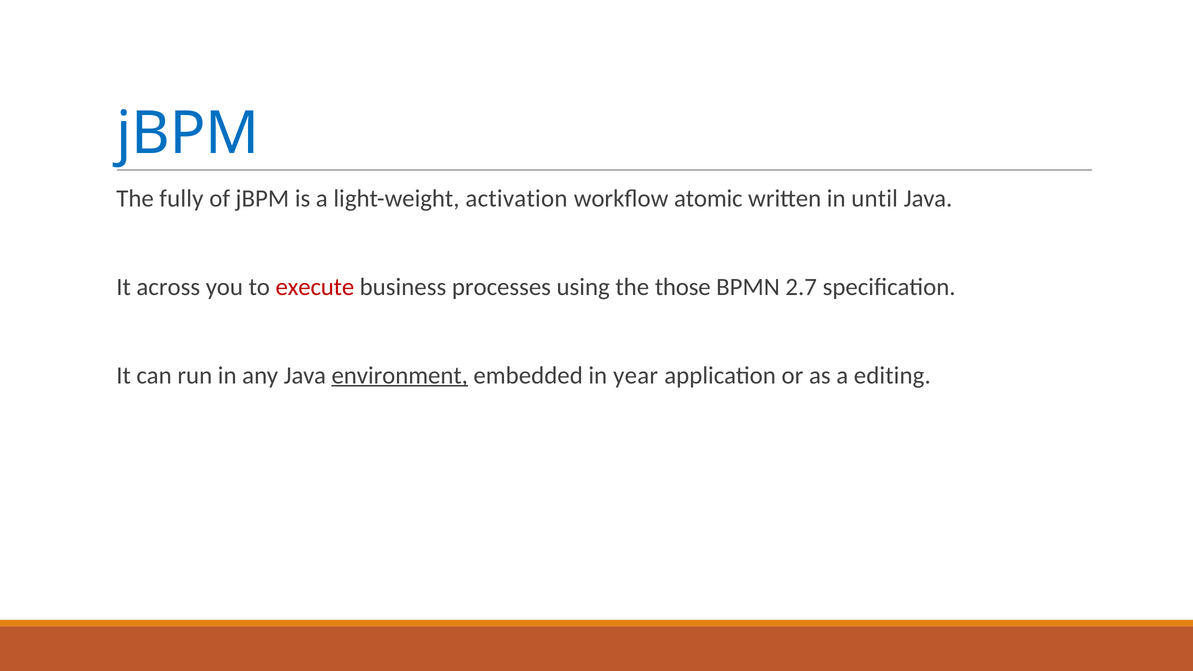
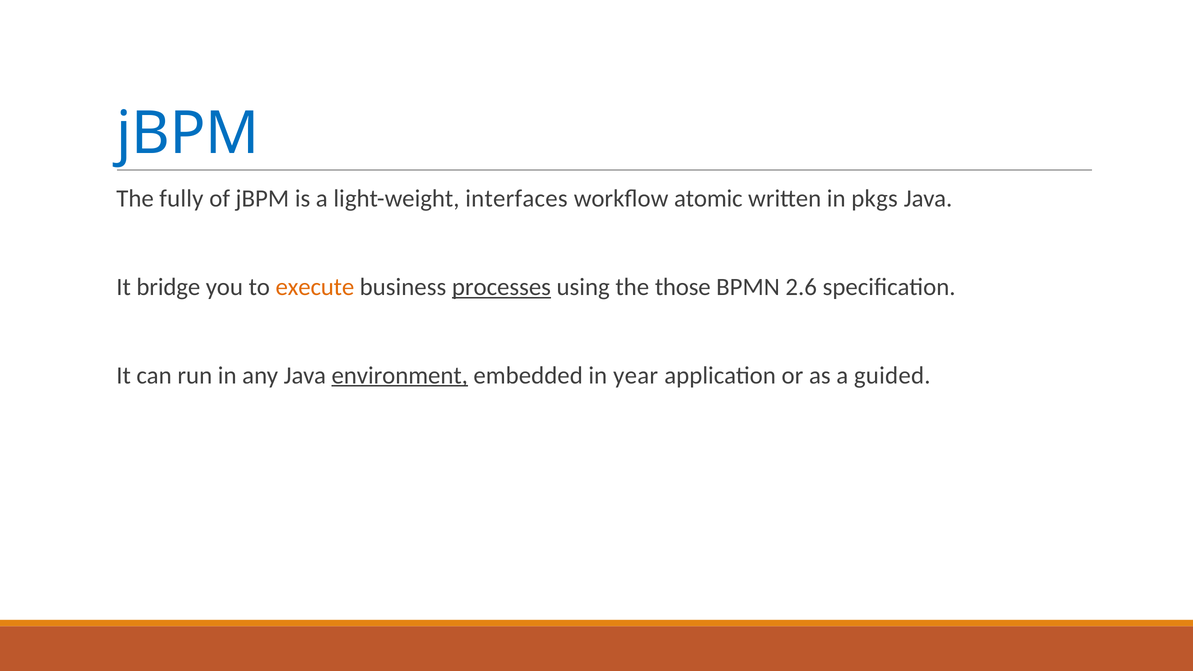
activation: activation -> interfaces (516, 198)
until: until -> pkgs (875, 198)
across: across -> bridge (168, 287)
execute colour: red -> orange (315, 287)
processes underline: none -> present (501, 287)
2.7: 2.7 -> 2.6 (801, 287)
editing: editing -> guided (892, 375)
